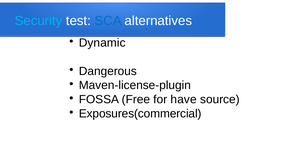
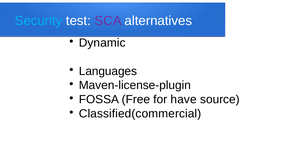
SCA colour: blue -> purple (108, 21)
Dangerous: Dangerous -> Languages (108, 71)
Exposures(commercial: Exposures(commercial -> Classified(commercial (140, 114)
